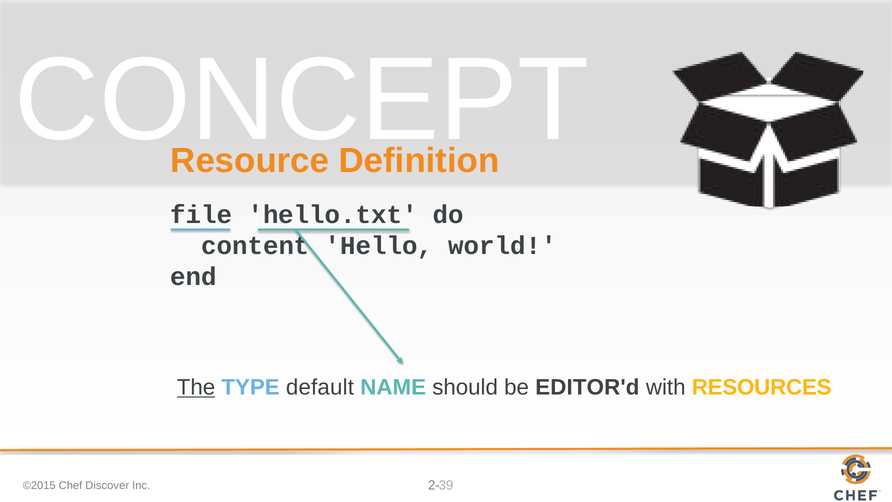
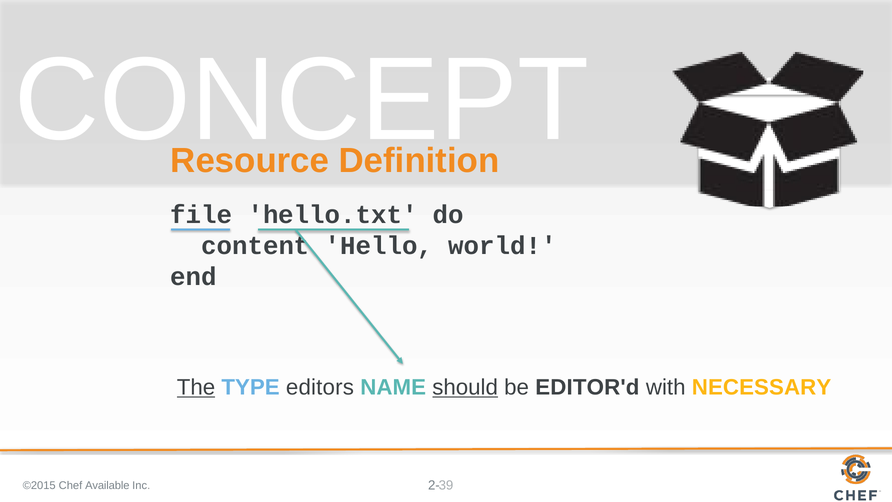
default: default -> editors (320, 387)
should underline: none -> present (465, 387)
RESOURCES: RESOURCES -> NECESSARY (762, 387)
Discover: Discover -> Available (107, 485)
